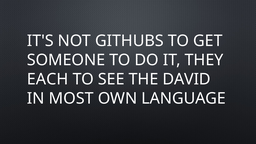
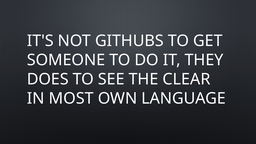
EACH: EACH -> DOES (48, 79)
DAVID: DAVID -> CLEAR (186, 79)
